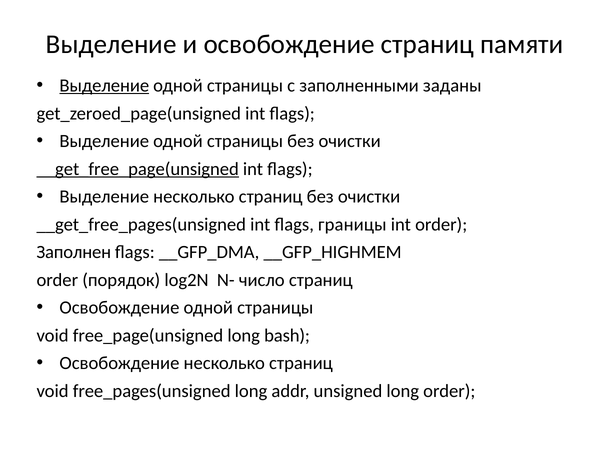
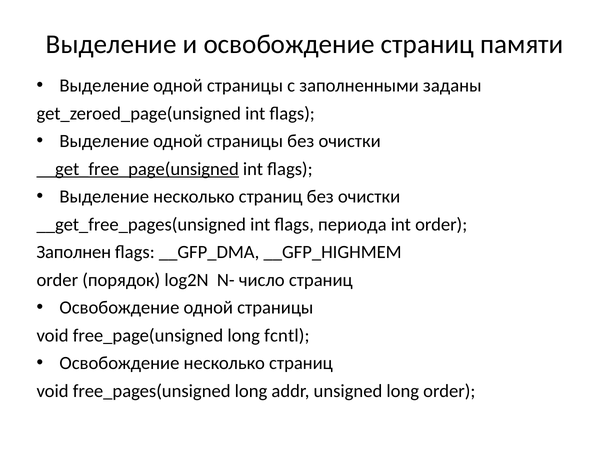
Выделение underline: present -> none (104, 86)
границы: границы -> периода (352, 225)
bash: bash -> fcntl (287, 336)
